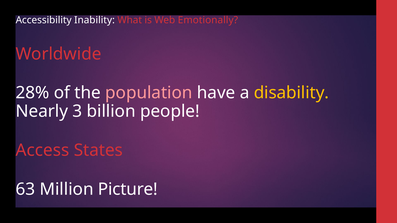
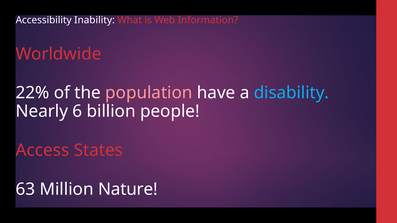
Emotionally: Emotionally -> Information (208, 20)
28%: 28% -> 22% (33, 93)
disability colour: yellow -> light blue (291, 93)
3: 3 -> 6 (77, 111)
Picture: Picture -> Nature (128, 189)
